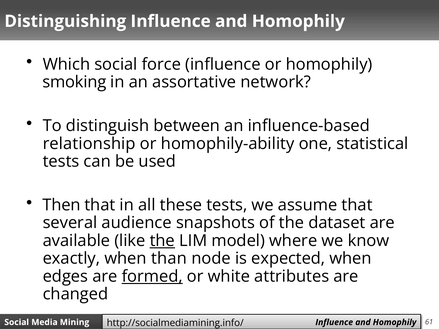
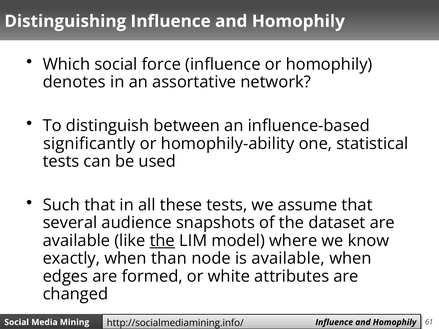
smoking: smoking -> denotes (74, 82)
relationship: relationship -> significantly (89, 144)
Then: Then -> Such (61, 205)
is expected: expected -> available (288, 259)
formed underline: present -> none (152, 276)
